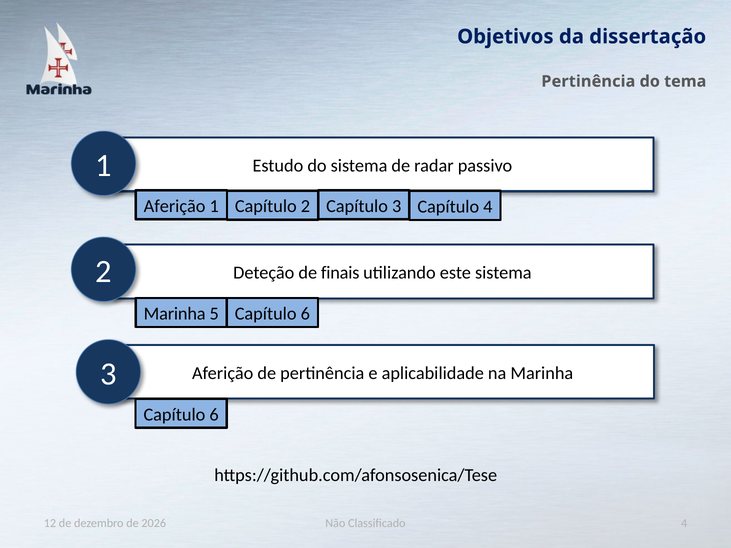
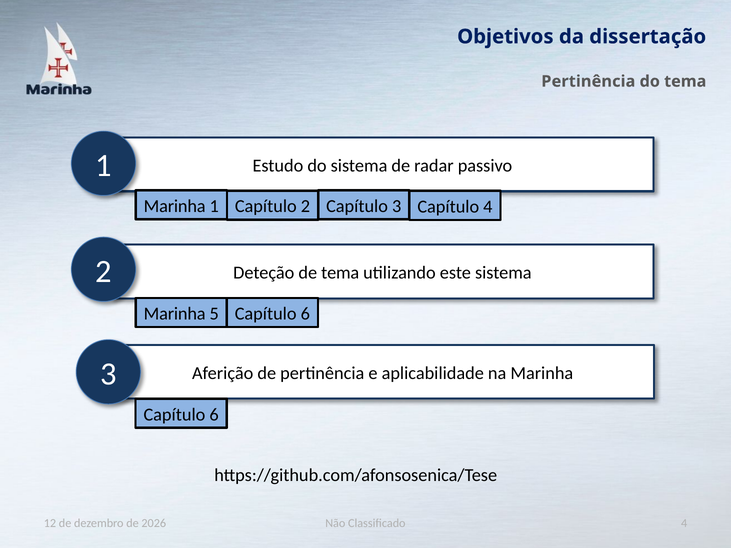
Aferição: Aferição -> Marinha (175, 206)
de finais: finais -> tema (340, 273)
